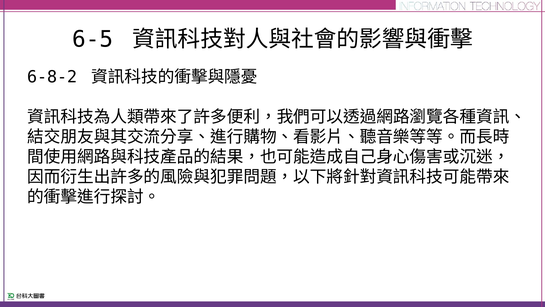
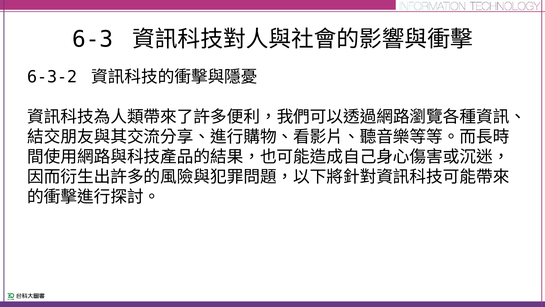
6-5: 6-5 -> 6-3 (93, 39)
6-8-2: 6-8-2 -> 6-3-2 (52, 77)
